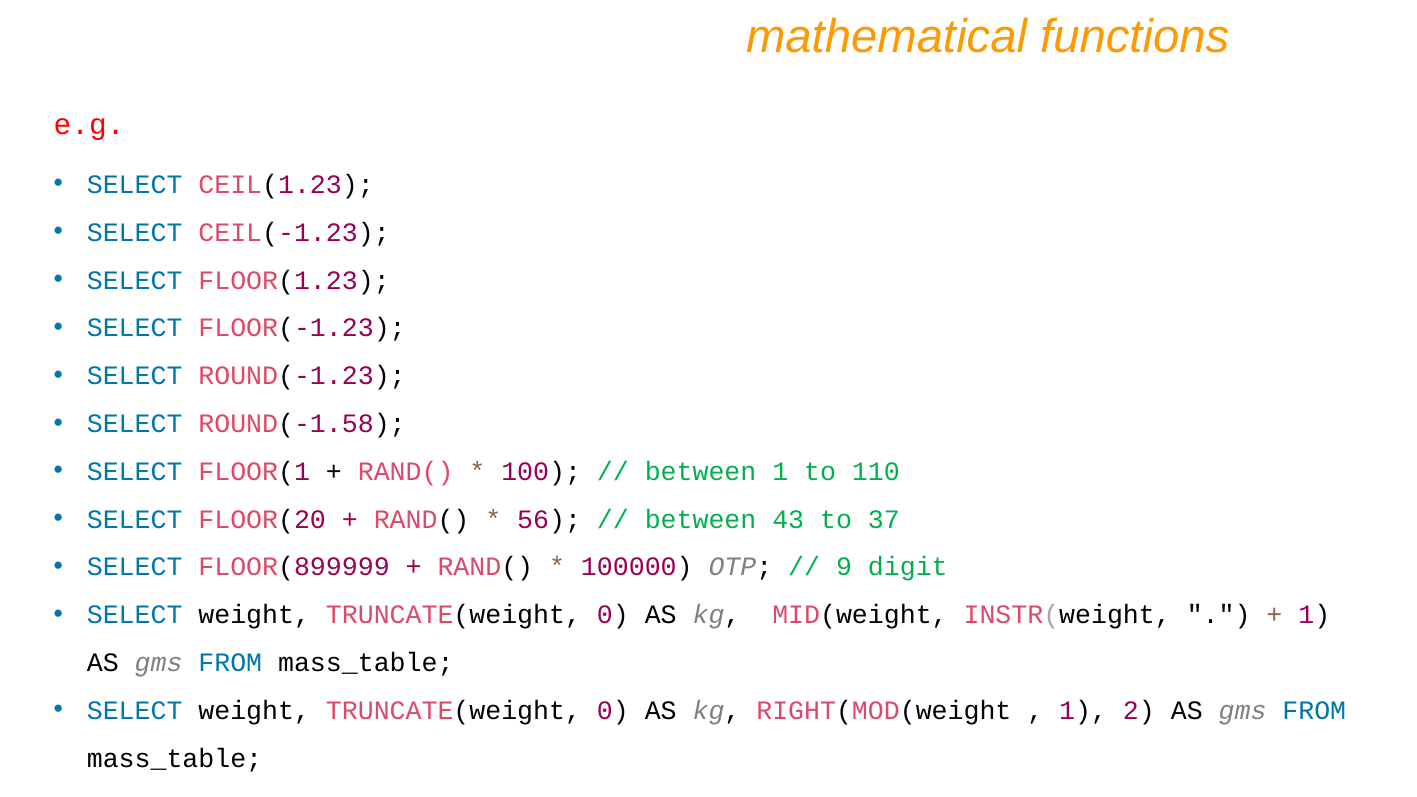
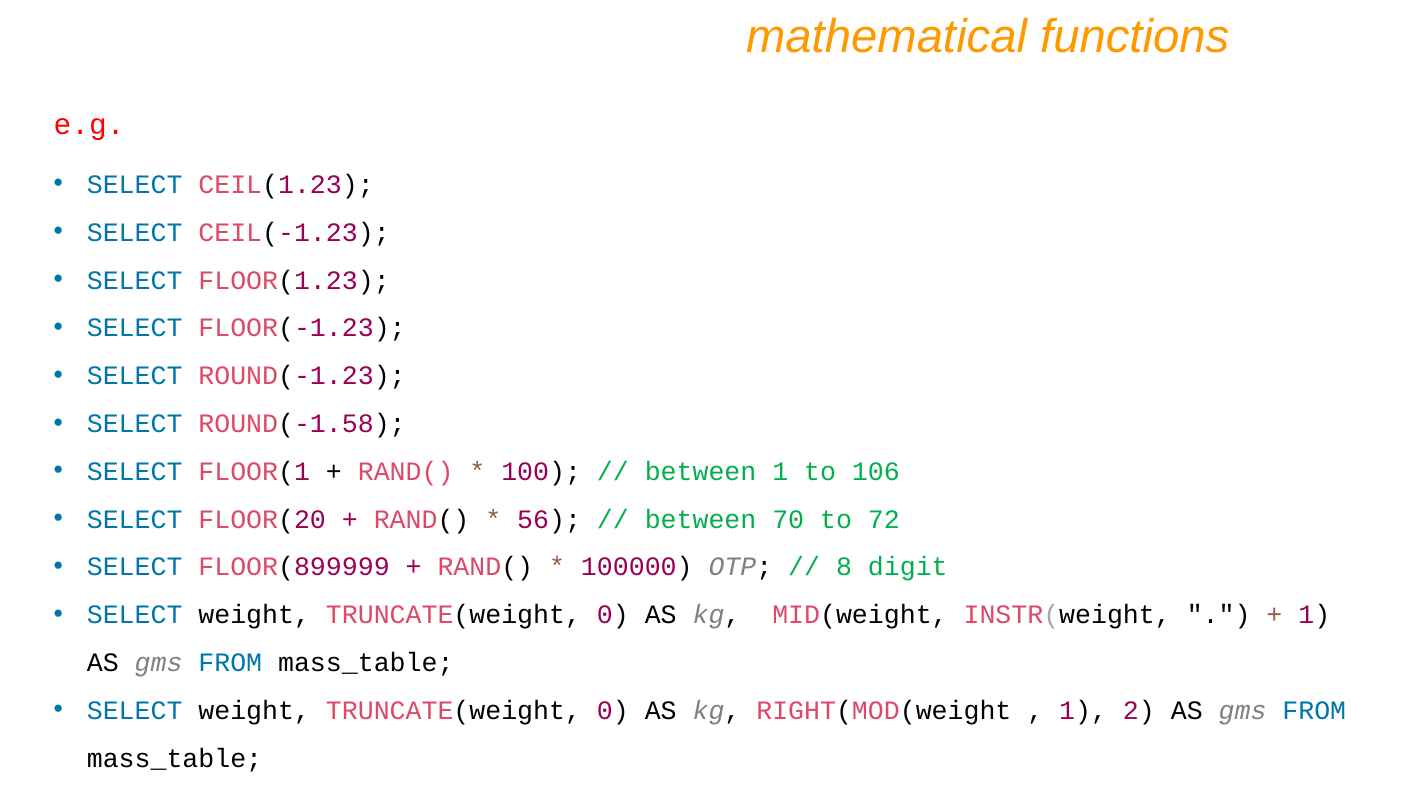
110: 110 -> 106 (876, 472)
43: 43 -> 70 (788, 519)
37: 37 -> 72 (884, 519)
9: 9 -> 8 (844, 567)
